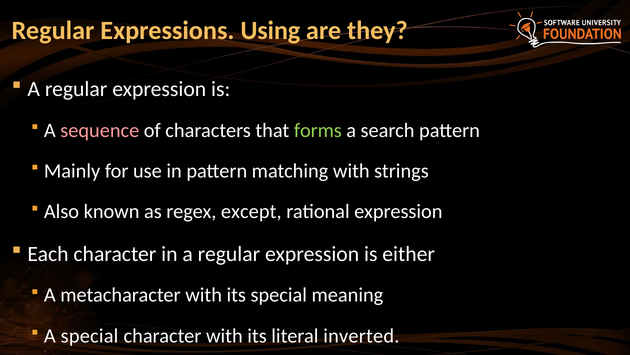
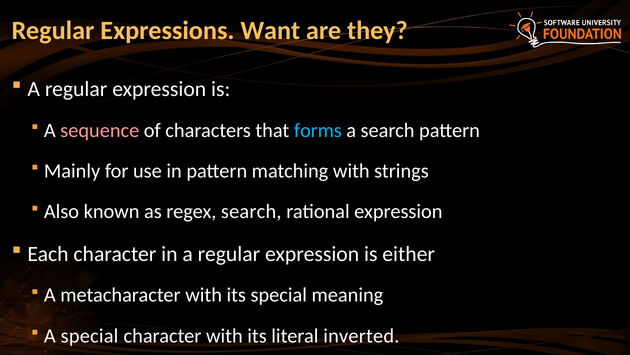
Using: Using -> Want (270, 31)
forms colour: light green -> light blue (318, 130)
regex except: except -> search (251, 211)
